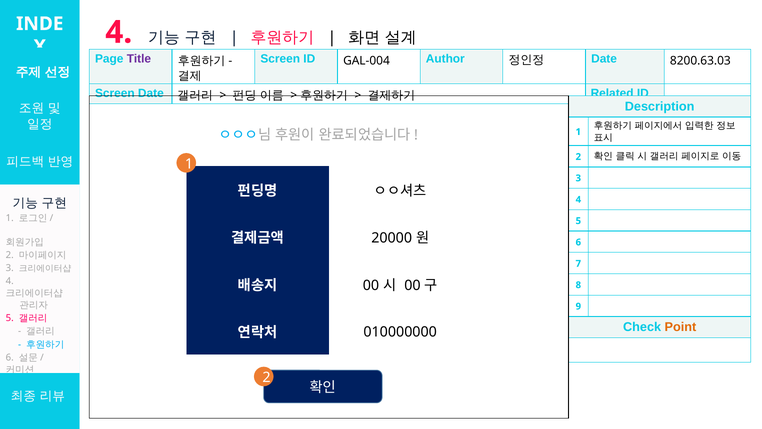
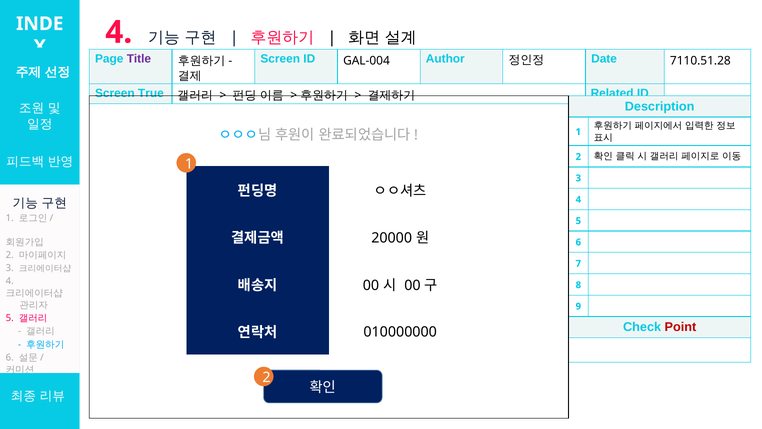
8200.63.03: 8200.63.03 -> 7110.51.28 (700, 61)
Screen Date: Date -> True (151, 93)
Point colour: orange -> red (680, 327)
